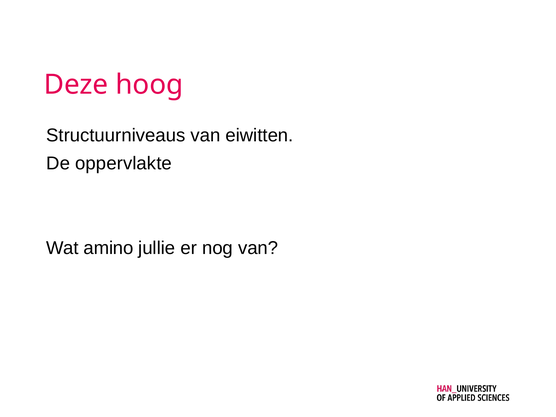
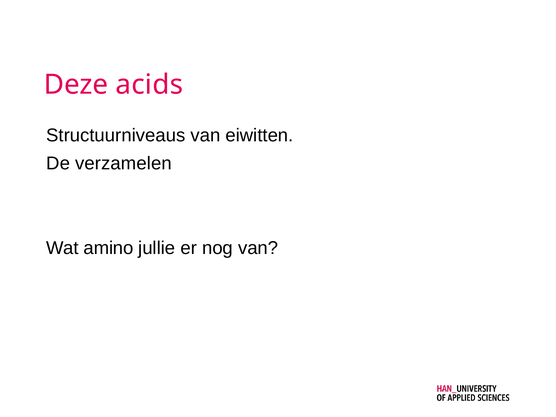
hoog: hoog -> acids (149, 85)
oppervlakte: oppervlakte -> verzamelen (124, 164)
